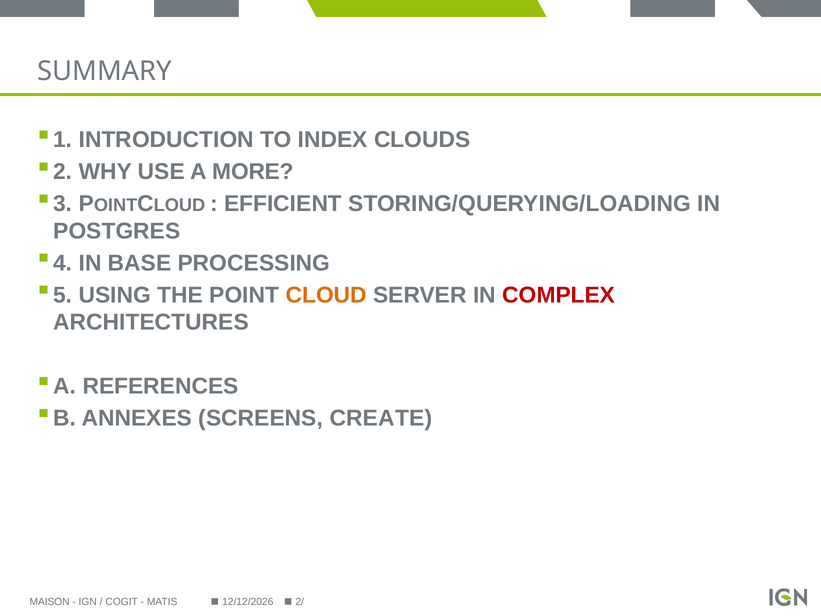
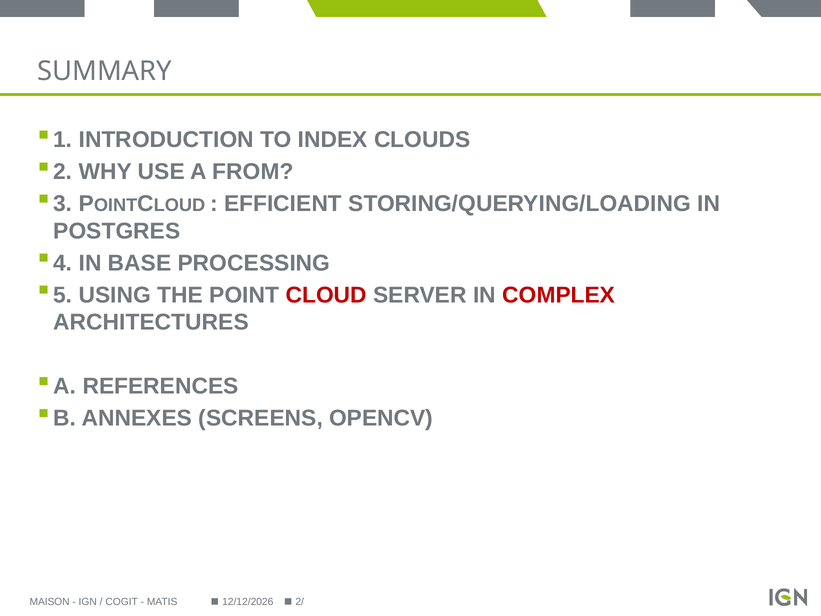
MORE: MORE -> FROM (253, 172)
CLOUD colour: orange -> red (326, 295)
CREATE: CREATE -> OPENCV (381, 418)
